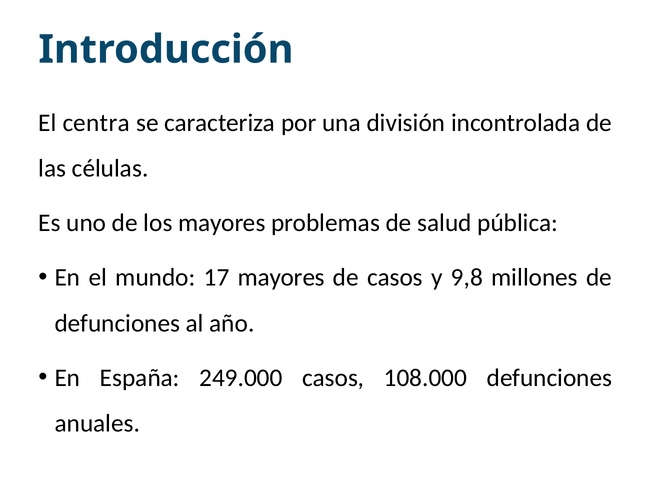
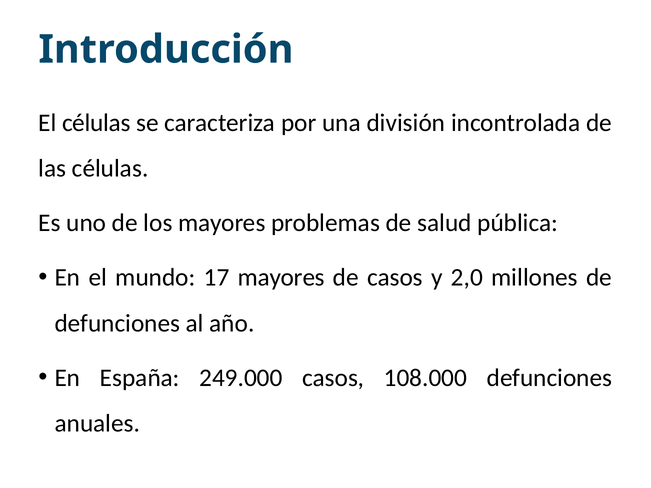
El centra: centra -> células (96, 123)
9,8: 9,8 -> 2,0 (467, 278)
